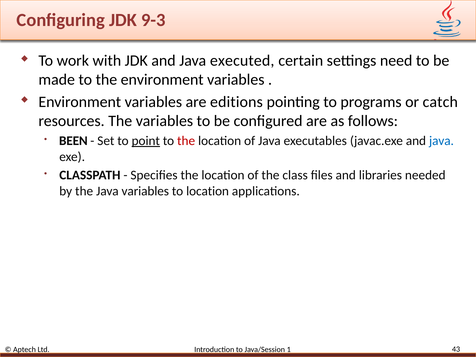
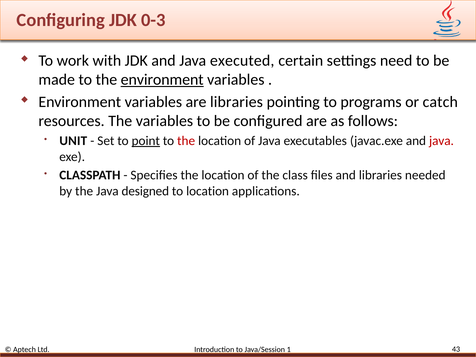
9-3: 9-3 -> 0-3 (153, 20)
environment underline: none -> present (162, 80)
are editions: editions -> libraries (236, 102)
BEEN: BEEN -> UNIT (73, 141)
java colour: blue -> red (441, 141)
Java variables: variables -> designed (145, 191)
